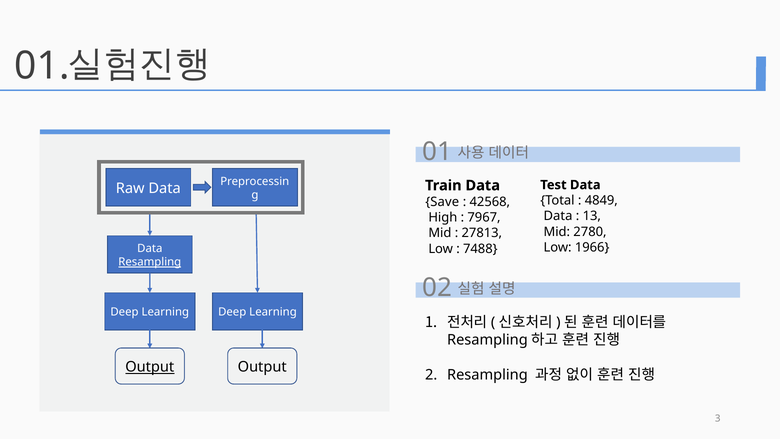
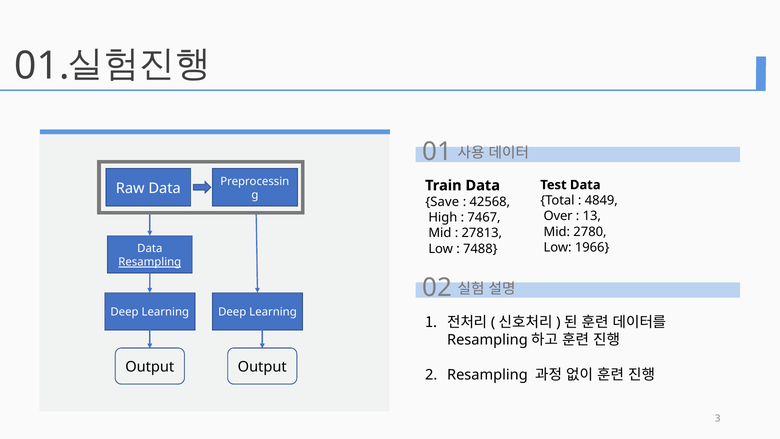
Data: Data -> Over (558, 216)
7967: 7967 -> 7467 (484, 217)
Output underline: present -> none (150, 367)
